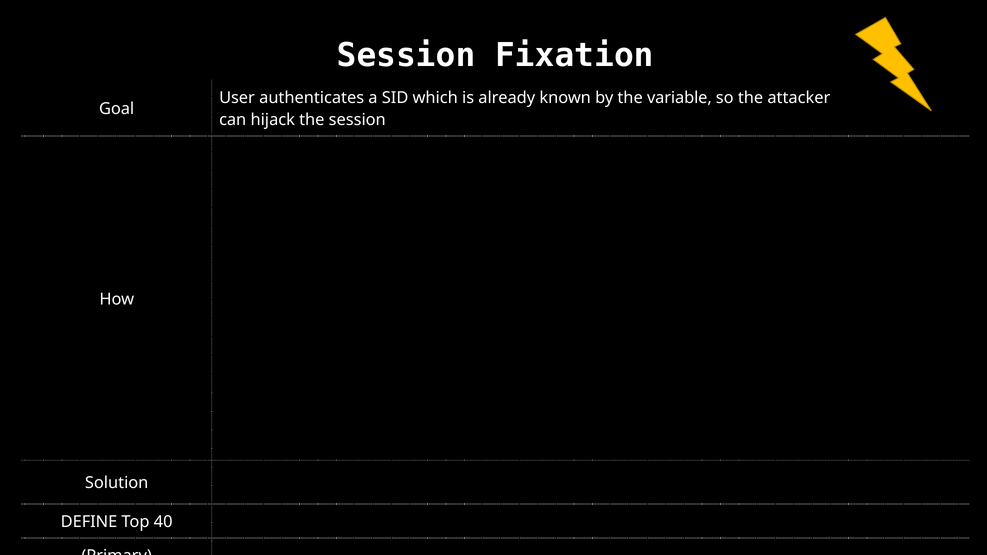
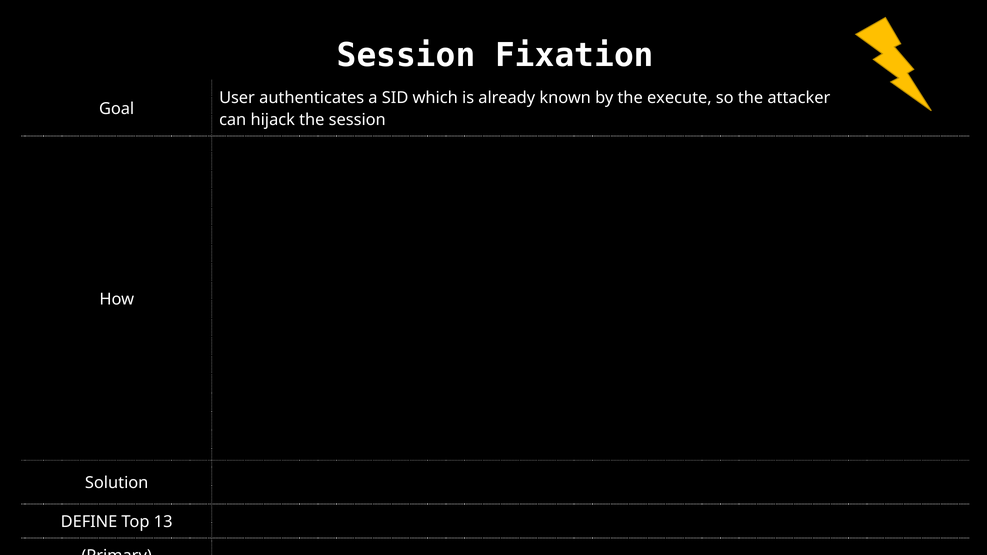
variable: variable -> execute (679, 98)
40: 40 -> 13 (163, 522)
